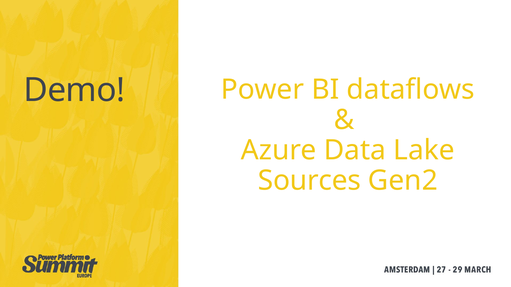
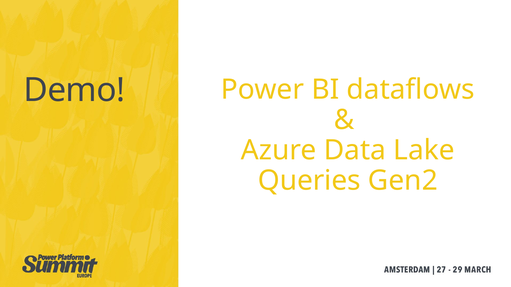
Sources: Sources -> Queries (309, 181)
